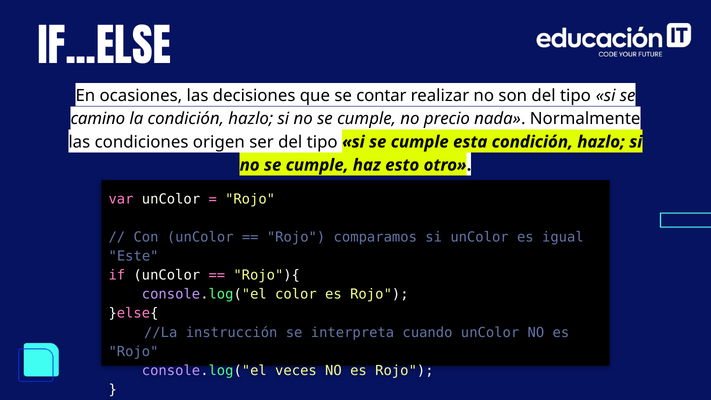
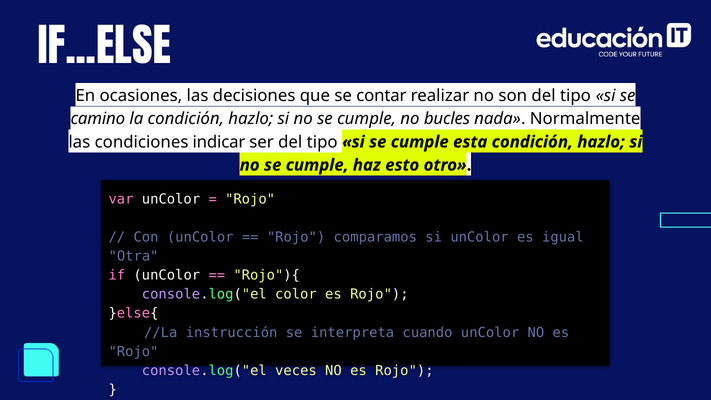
precio: precio -> bucles (447, 119)
origen: origen -> indicar (219, 142)
Este: Este -> Otra (134, 256)
